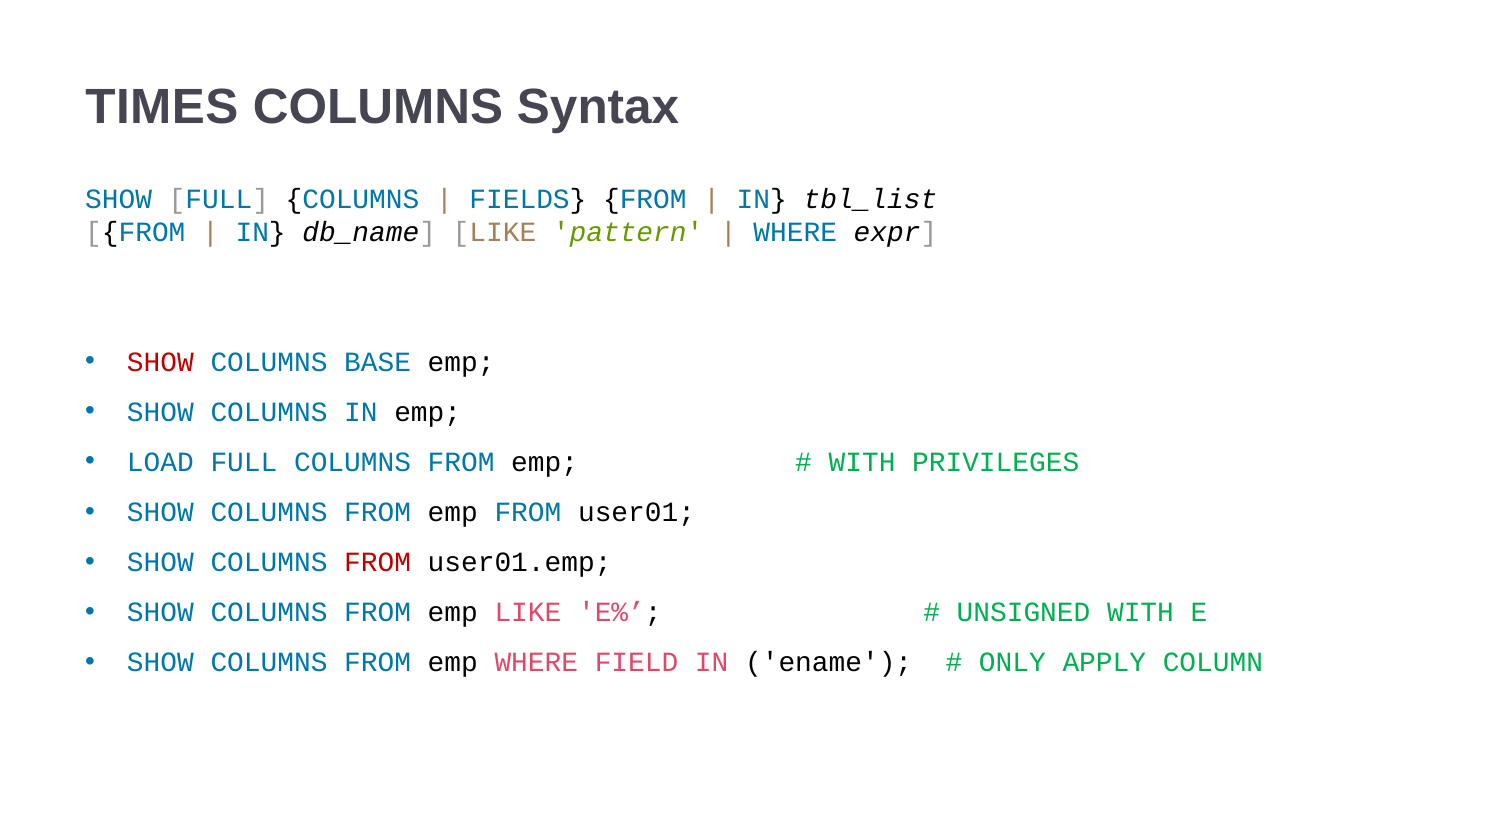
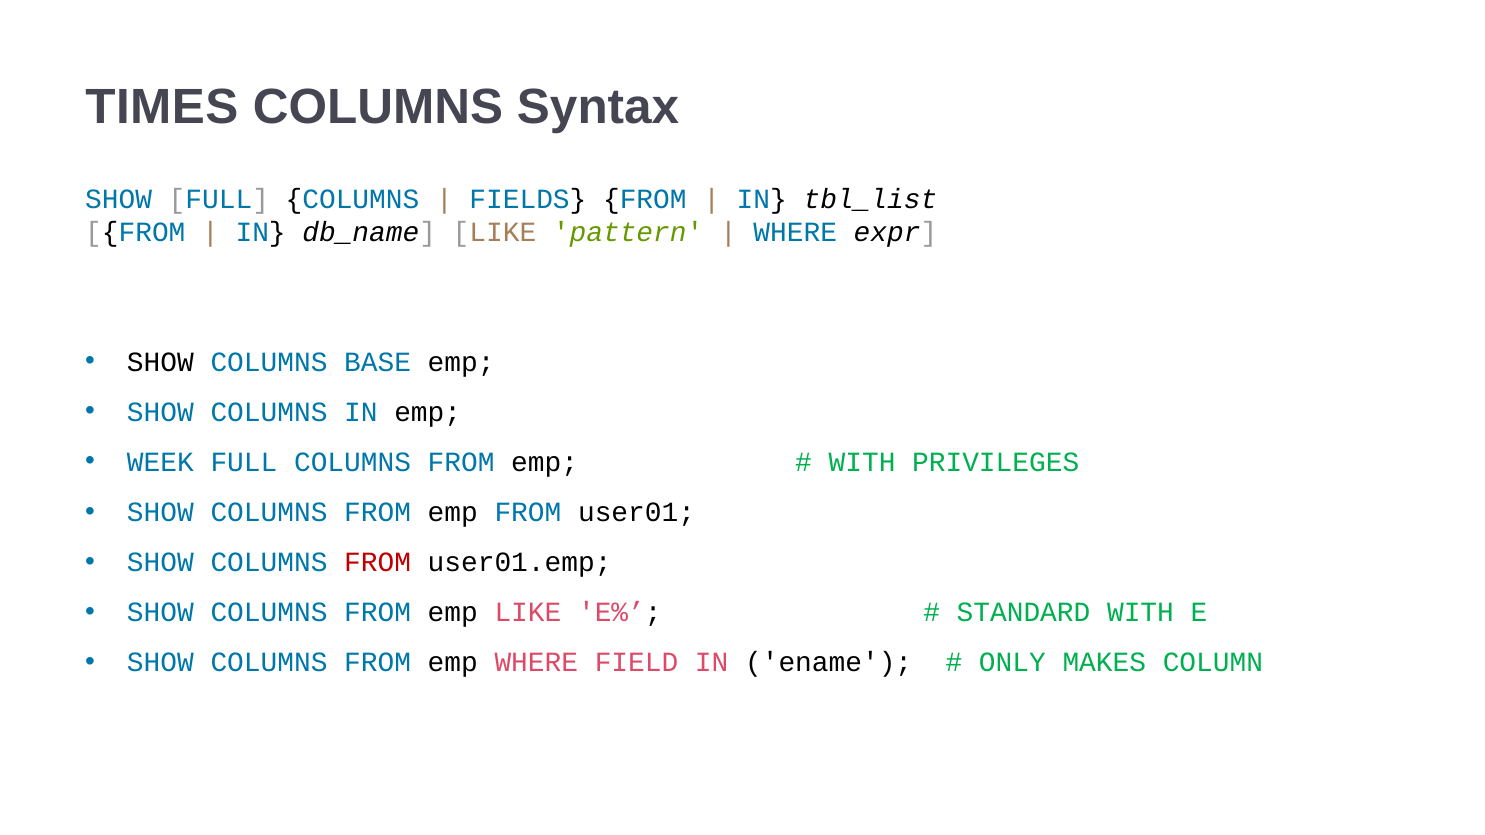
SHOW colour: red -> black (160, 362)
LOAD: LOAD -> WEEK (160, 462)
UNSIGNED: UNSIGNED -> STANDARD (1024, 613)
APPLY: APPLY -> MAKES (1104, 663)
